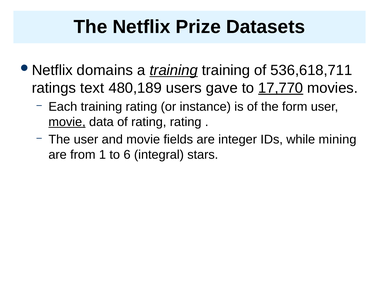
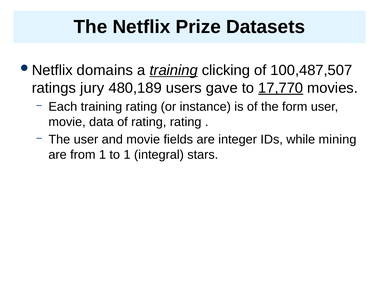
training training: training -> clicking (226, 70)
536,618,711: 536,618,711 -> 100,487,507 (311, 70)
text: text -> jury (92, 88)
movie underline: present -> none (67, 122)
to 6: 6 -> 1 (127, 155)
